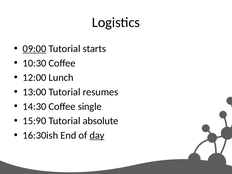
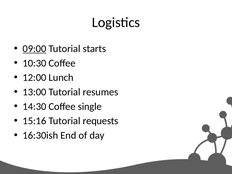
15:90: 15:90 -> 15:16 (34, 121)
absolute: absolute -> requests (101, 121)
day underline: present -> none (97, 135)
